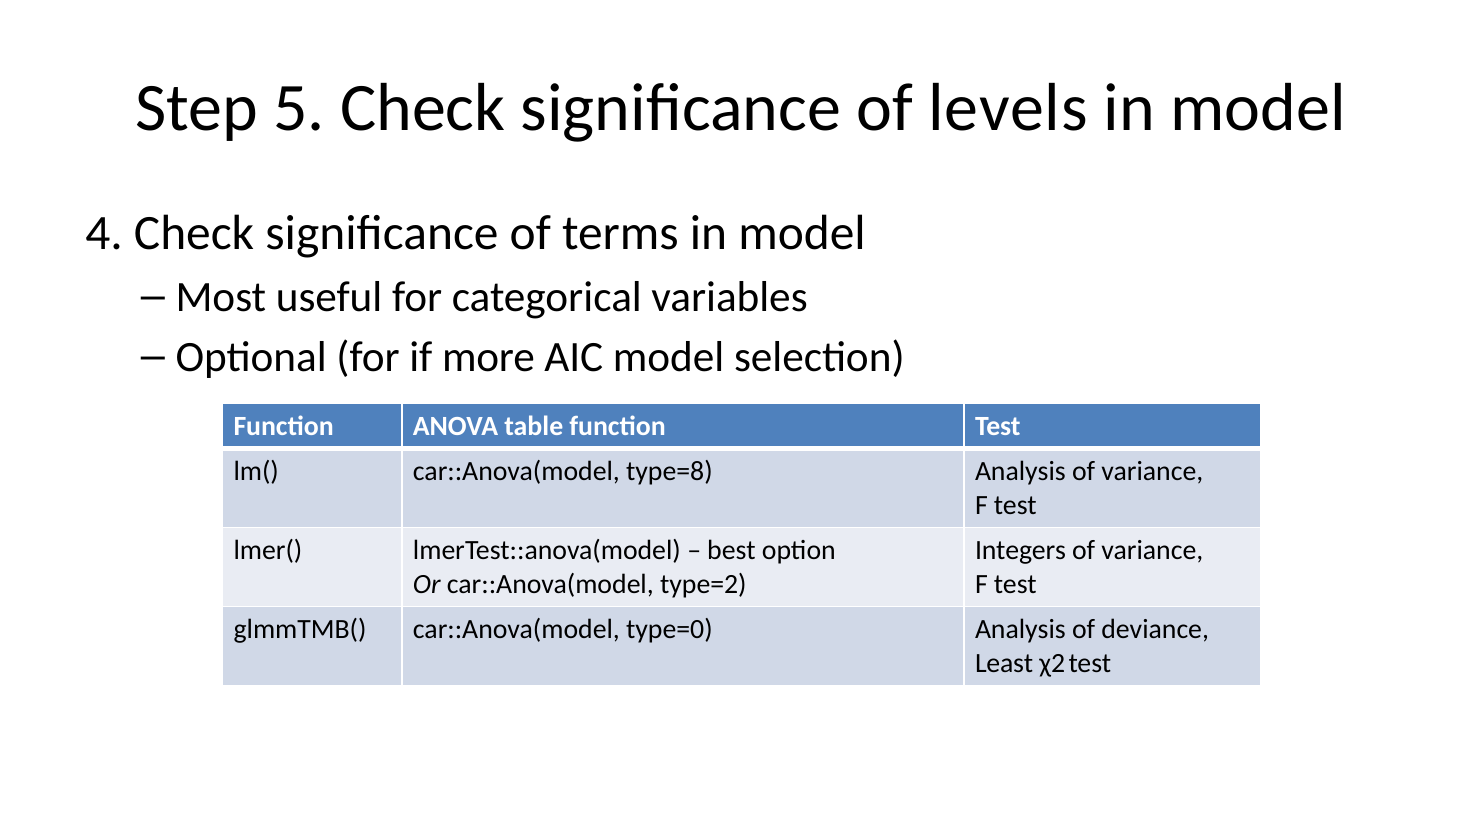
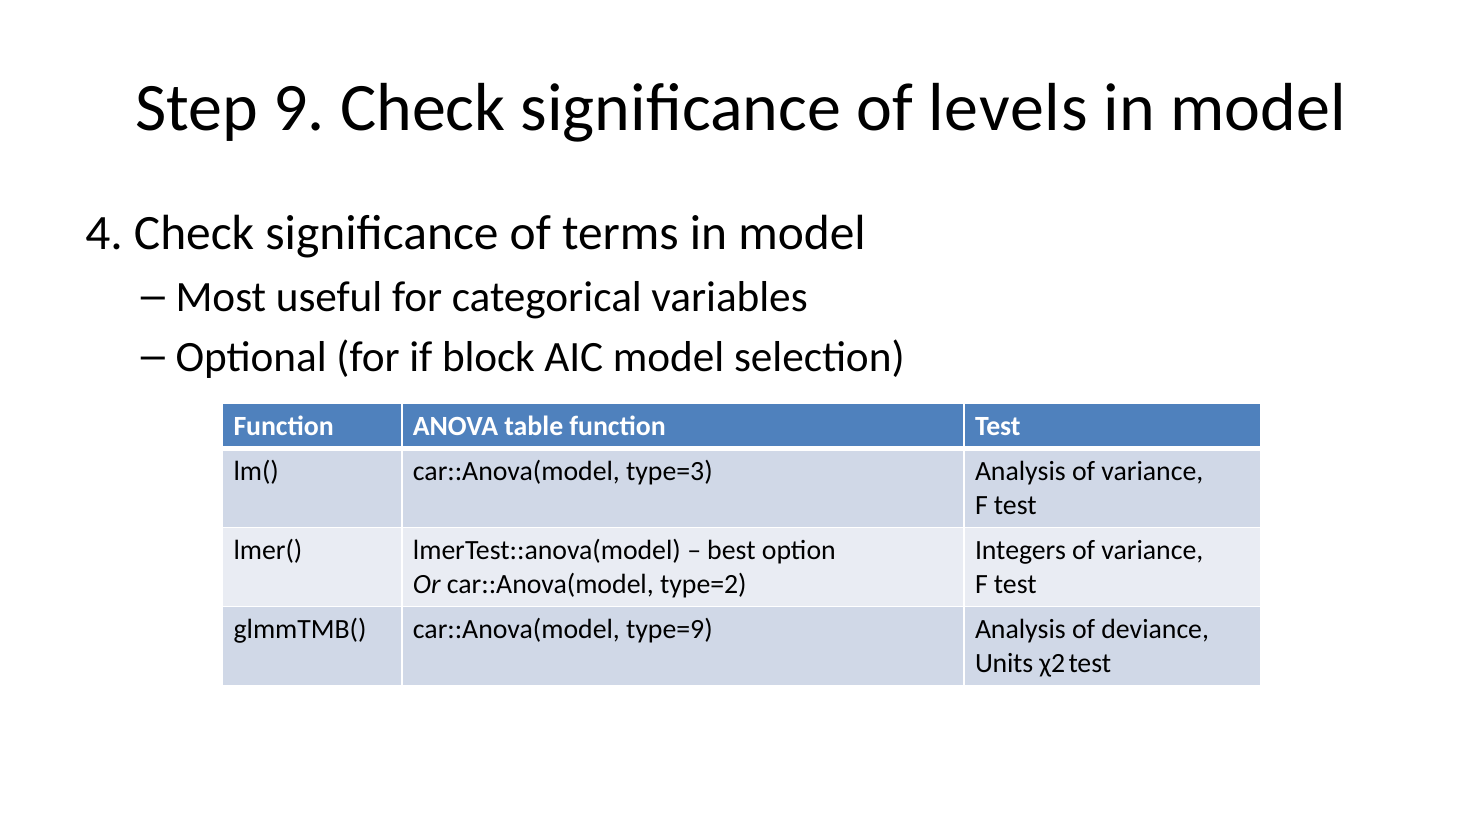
5: 5 -> 9 (299, 108)
more: more -> block (488, 358)
type=8: type=8 -> type=3 (669, 471)
type=0: type=0 -> type=9 (669, 630)
Least: Least -> Units (1004, 664)
